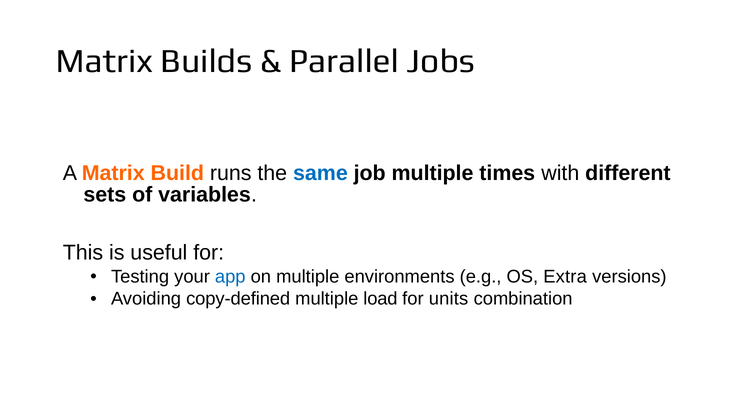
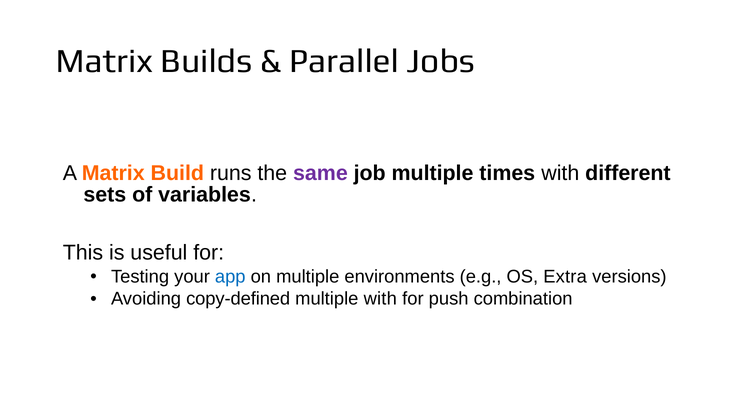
same colour: blue -> purple (320, 173)
multiple load: load -> with (380, 299)
units: units -> push (449, 299)
